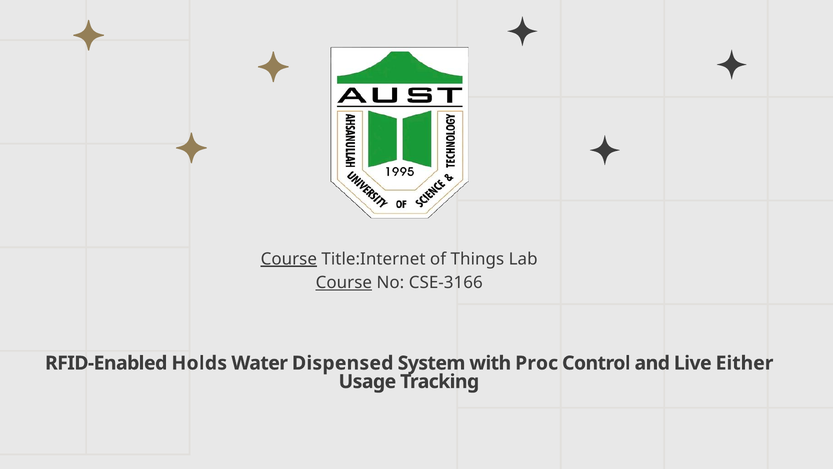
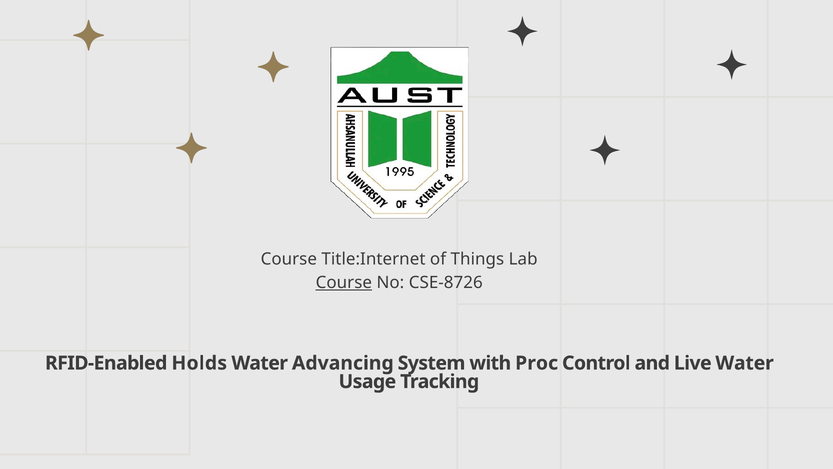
Course underline: present -> none (289, 259)
CSE-3166: CSE-3166 -> CSE-8726 (446, 282)
Dispensed: Dispensed -> Advancing (343, 363)
Live Either: Either -> Water (745, 363)
